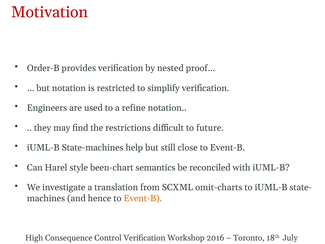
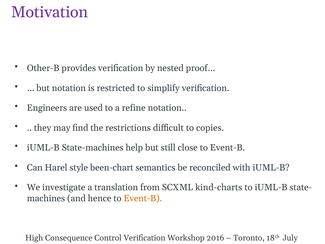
Motivation colour: red -> purple (50, 12)
Order-B: Order-B -> Other-B (43, 68)
future: future -> copies (210, 128)
omit-charts: omit-charts -> kind-charts (219, 187)
